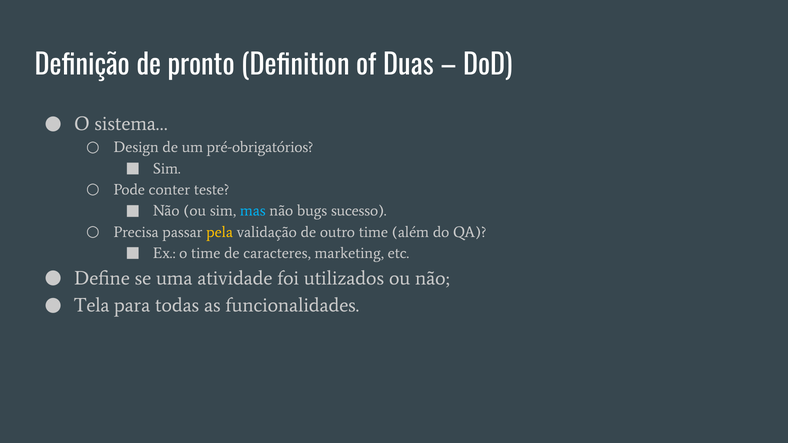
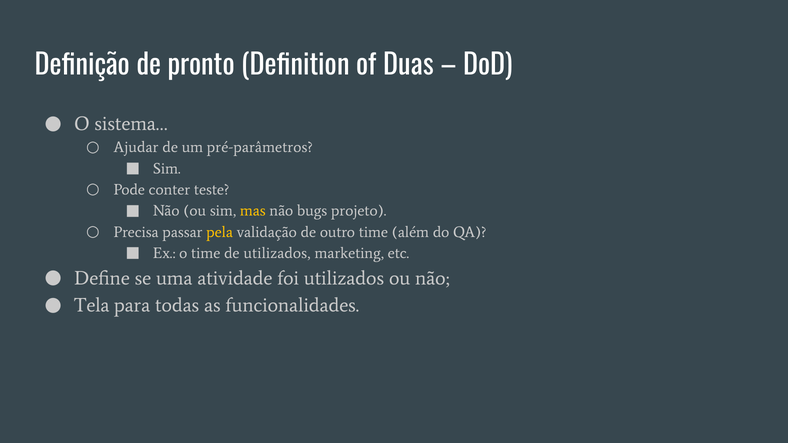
Design: Design -> Ajudar (136, 147)
pré-obrigatórios: pré-obrigatórios -> pré-parâmetros (260, 147)
mas colour: light blue -> yellow (253, 211)
sucesso: sucesso -> projeto (359, 211)
de caracteres: caracteres -> utilizados (277, 253)
